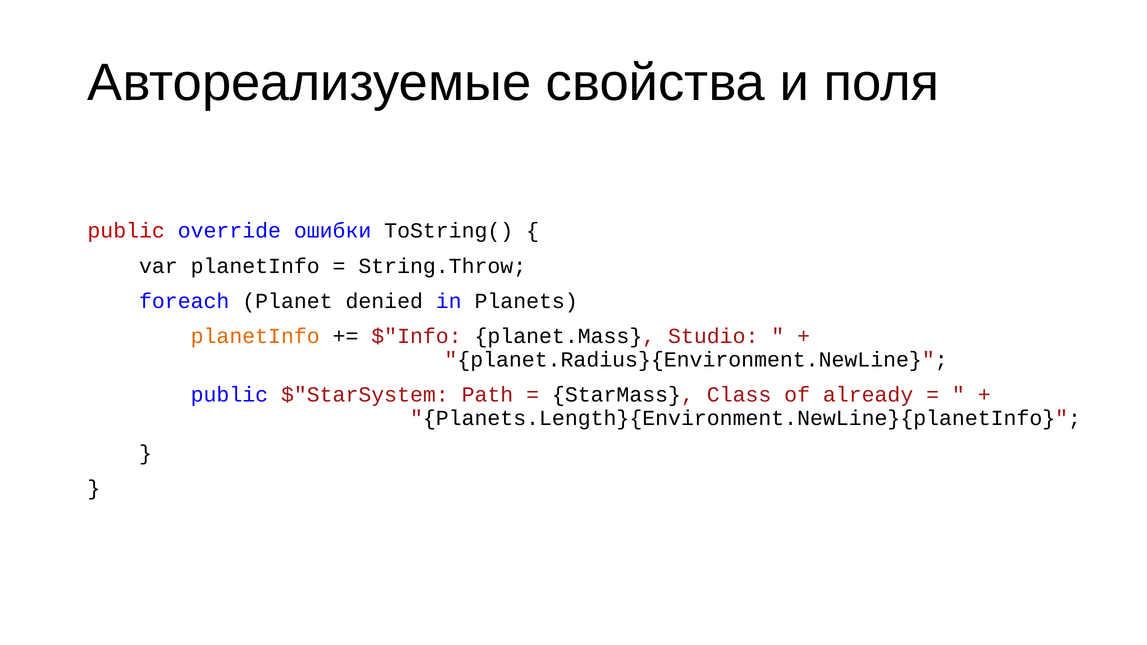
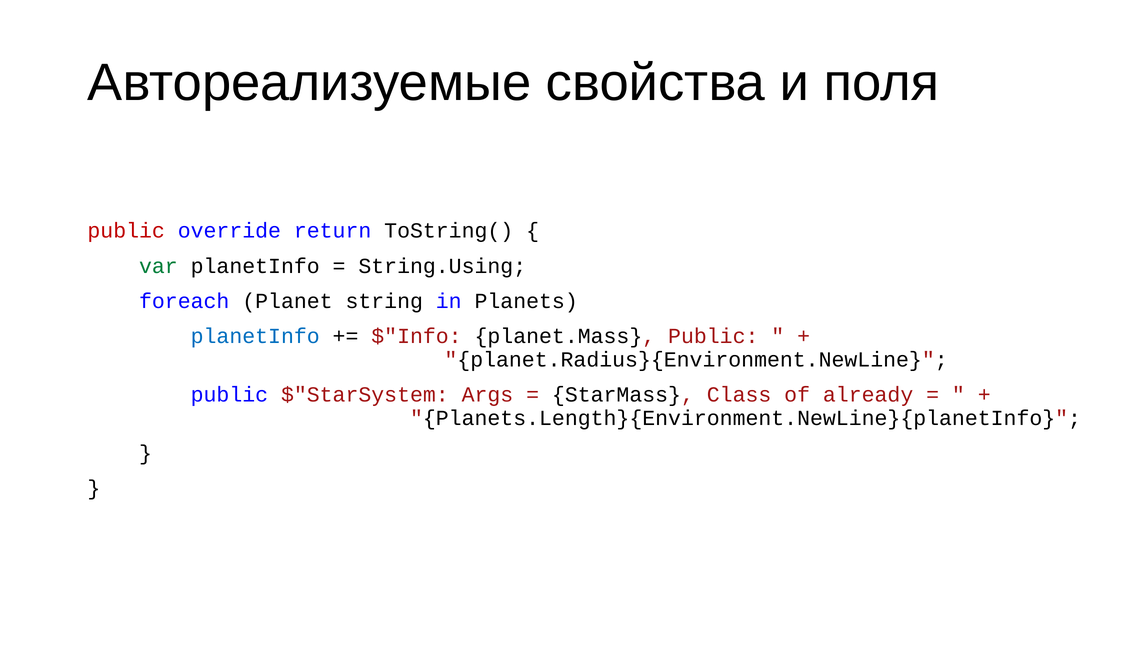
ошибки: ошибки -> return (333, 231)
var colour: black -> green (158, 266)
String.Throw: String.Throw -> String.Using (442, 266)
denied: denied -> string (384, 301)
planetInfo colour: orange -> blue (255, 336)
planet.Mass Studio: Studio -> Public (713, 336)
Path: Path -> Args (487, 395)
